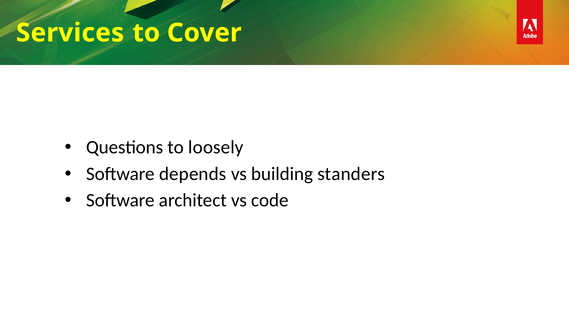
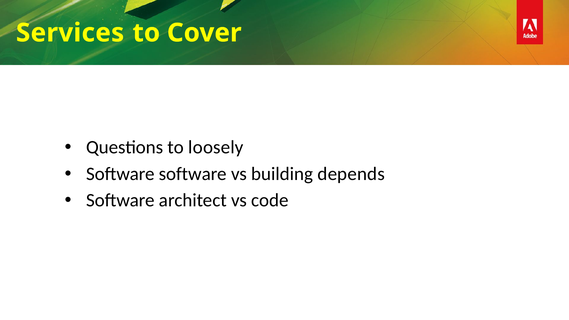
Software depends: depends -> software (193, 174)
standers: standers -> depends (351, 174)
